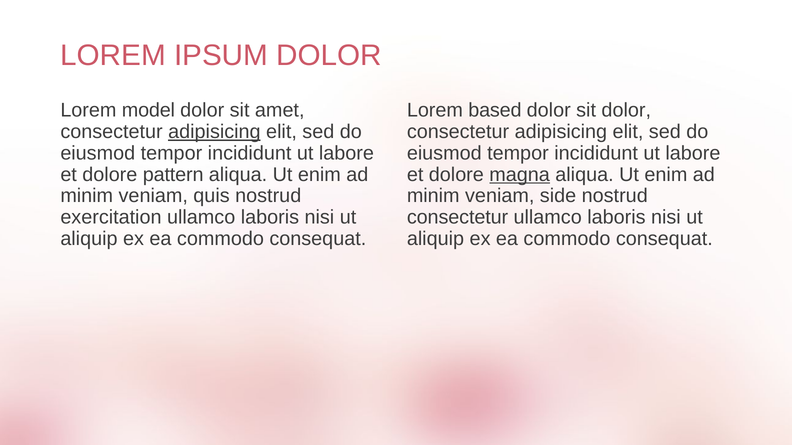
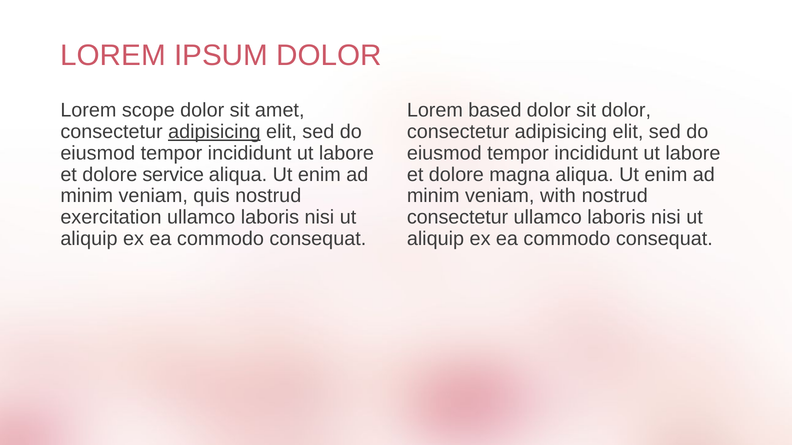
model: model -> scope (148, 111)
pattern: pattern -> service (173, 175)
magna underline: present -> none (520, 175)
side: side -> with (558, 196)
